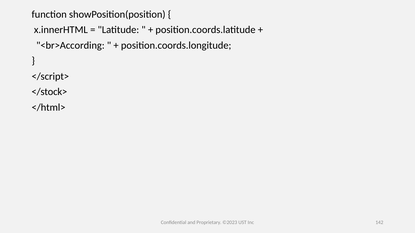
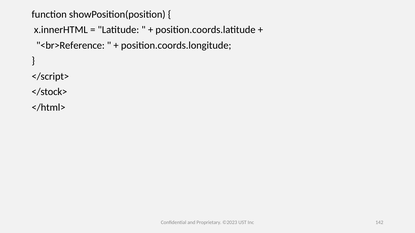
<br>According: <br>According -> <br>Reference (71, 45)
